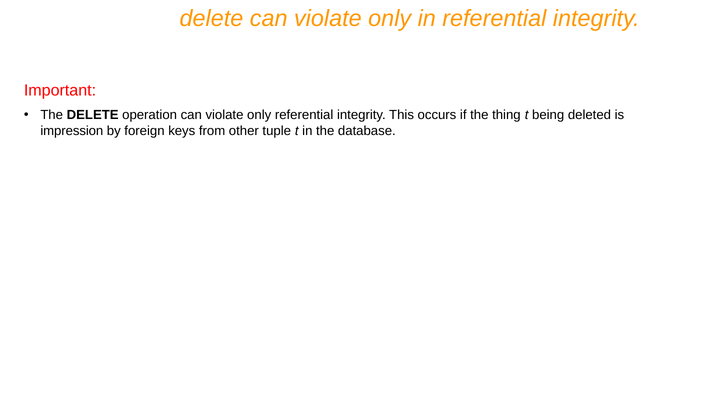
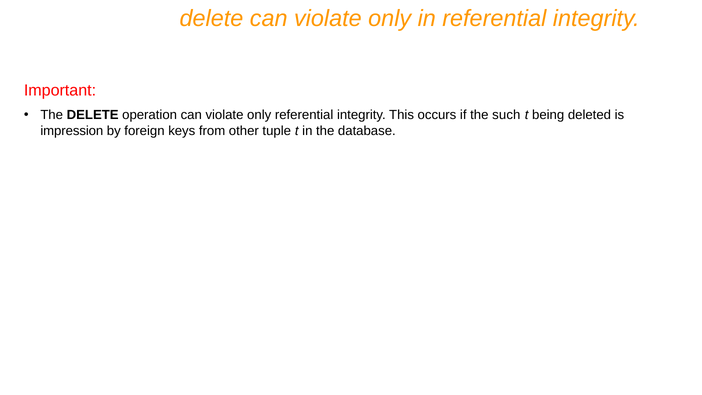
thing: thing -> such (506, 115)
